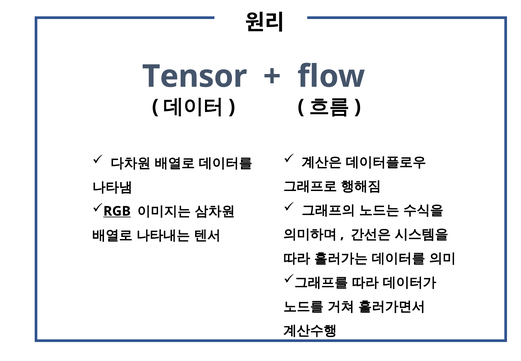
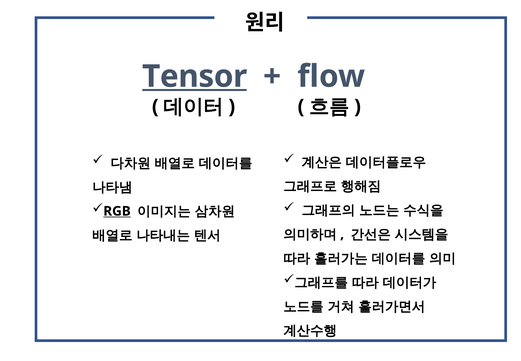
Tensor underline: none -> present (195, 76)
